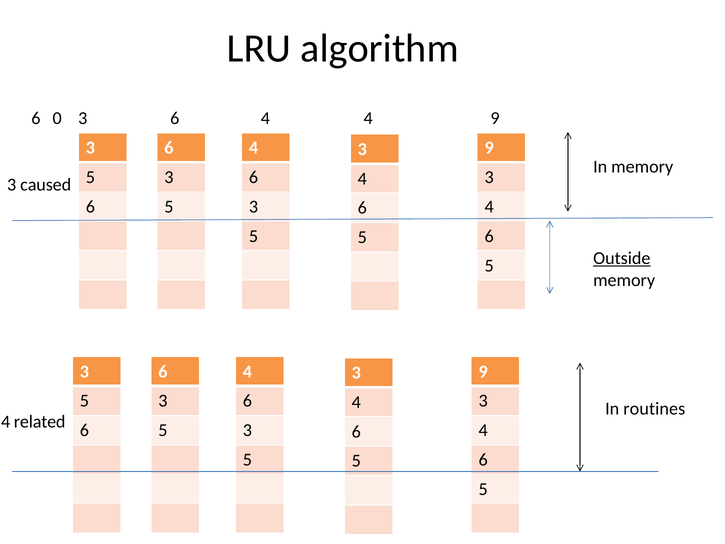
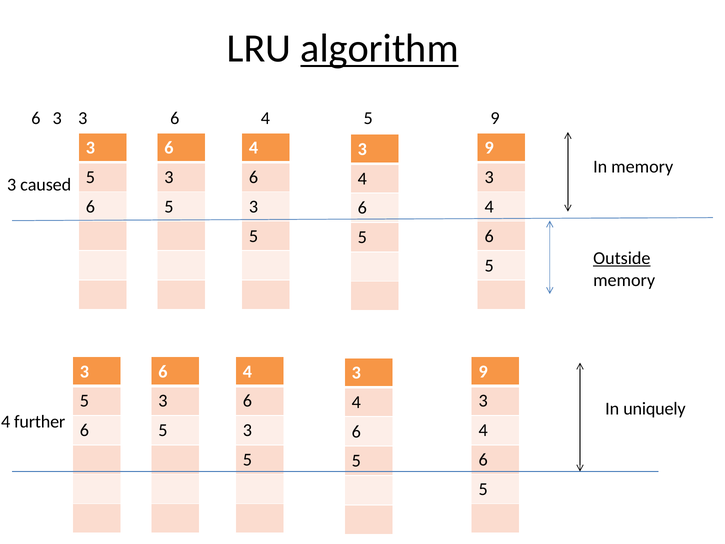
algorithm underline: none -> present (380, 49)
0: 0 -> 3 (57, 118)
4 4: 4 -> 5 (368, 118)
routines: routines -> uniquely (654, 408)
related: related -> further (40, 421)
